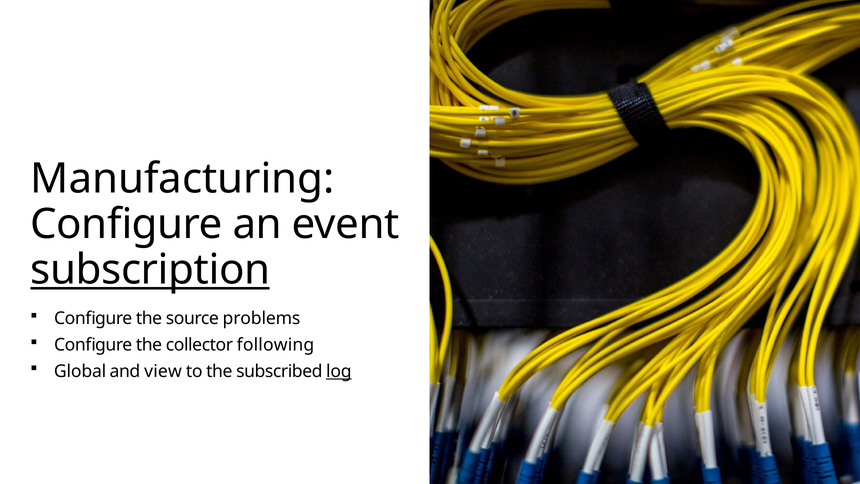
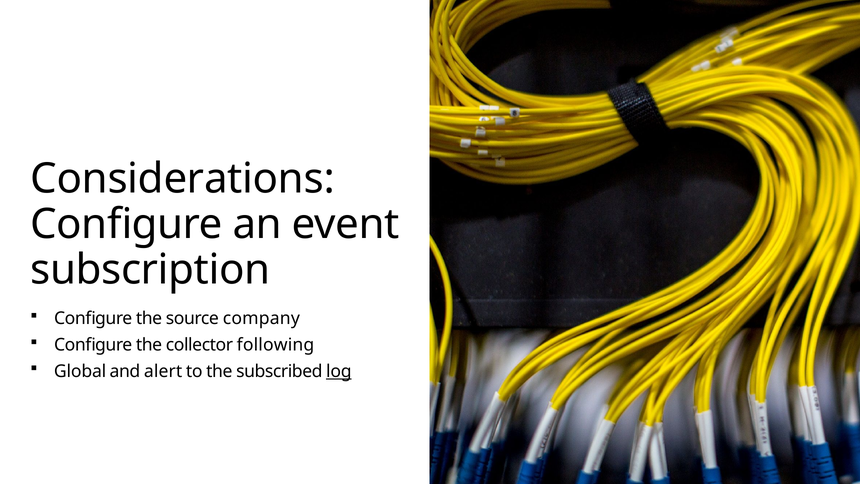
Manufacturing: Manufacturing -> Considerations (183, 179)
subscription underline: present -> none (150, 270)
problems: problems -> company (261, 318)
view: view -> alert (163, 371)
